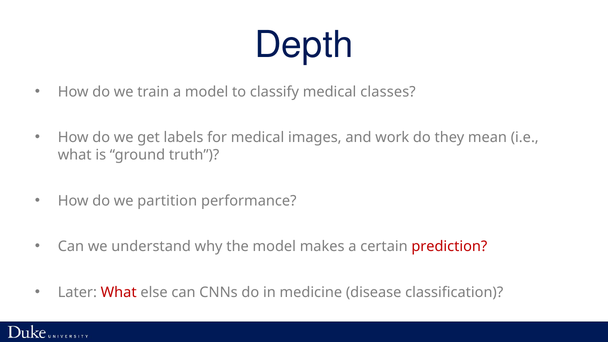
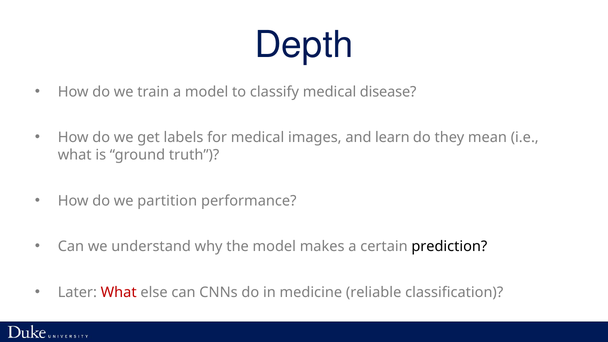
classes: classes -> disease (388, 92)
work: work -> learn (392, 138)
prediction colour: red -> black (449, 247)
disease: disease -> reliable (374, 292)
